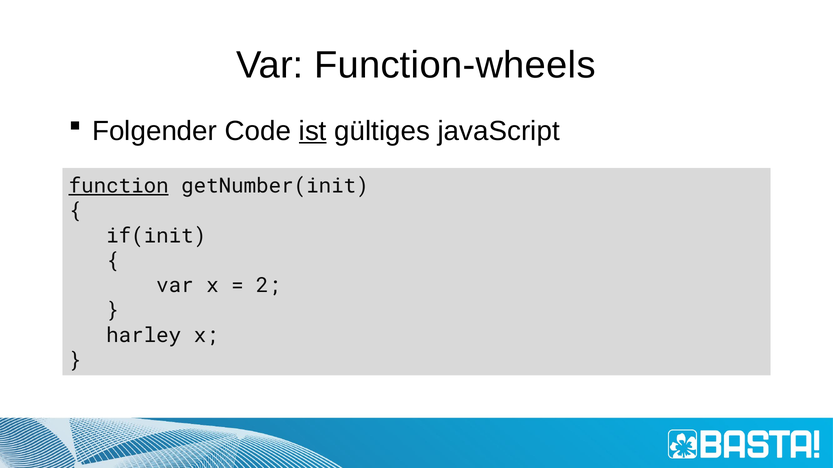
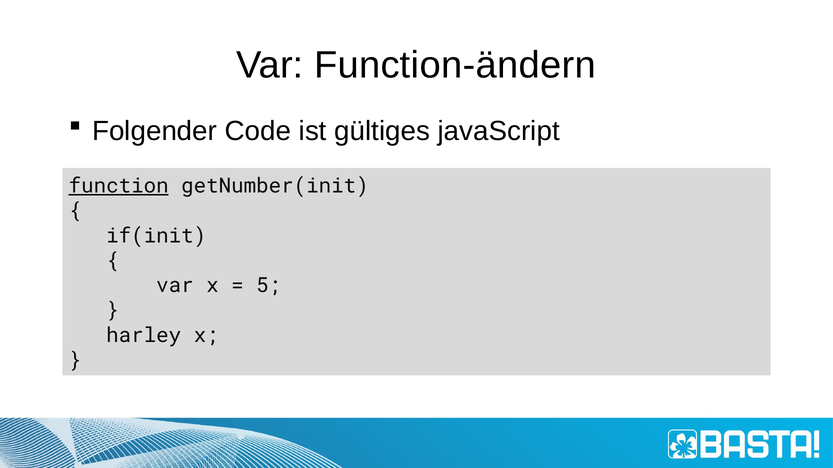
Function-wheels: Function-wheels -> Function-ändern (455, 65)
ist underline: present -> none (313, 131)
2: 2 -> 5 (269, 286)
